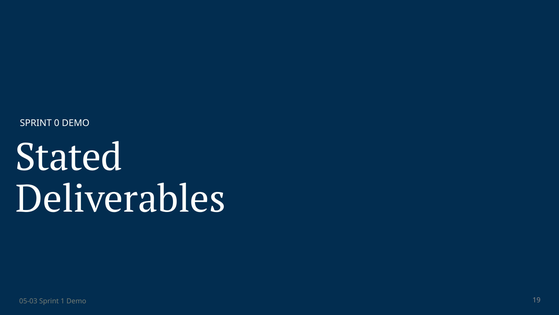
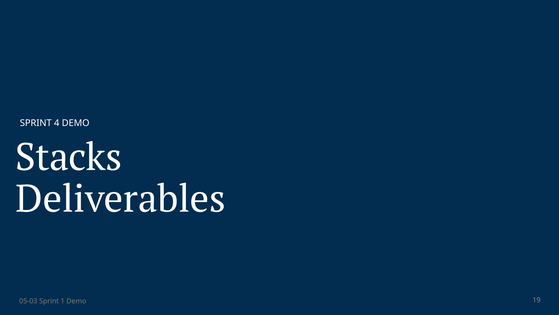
0: 0 -> 4 (57, 123)
Stated: Stated -> Stacks (69, 157)
